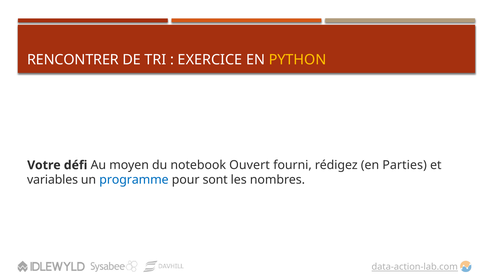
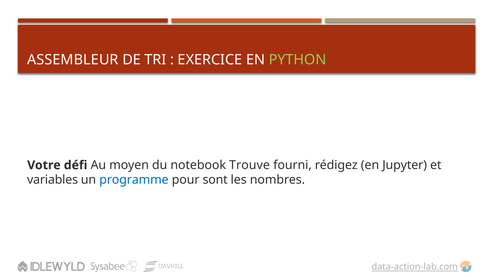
RENCONTRER: RENCONTRER -> ASSEMBLEUR (73, 60)
PYTHON colour: yellow -> light green (297, 60)
Ouvert: Ouvert -> Trouve (250, 165)
Parties: Parties -> Jupyter (405, 165)
